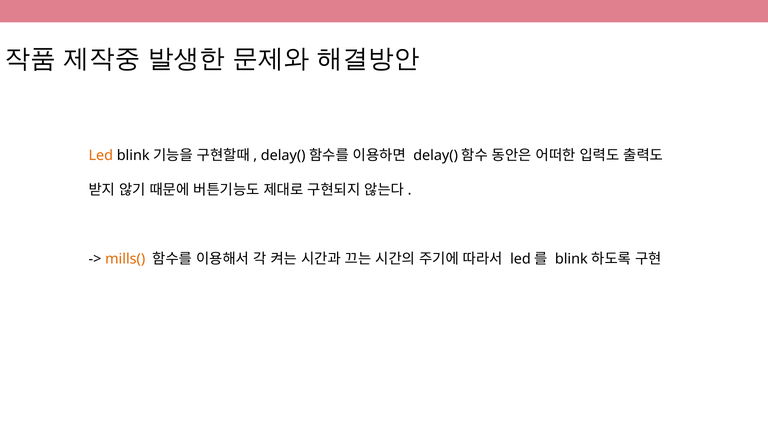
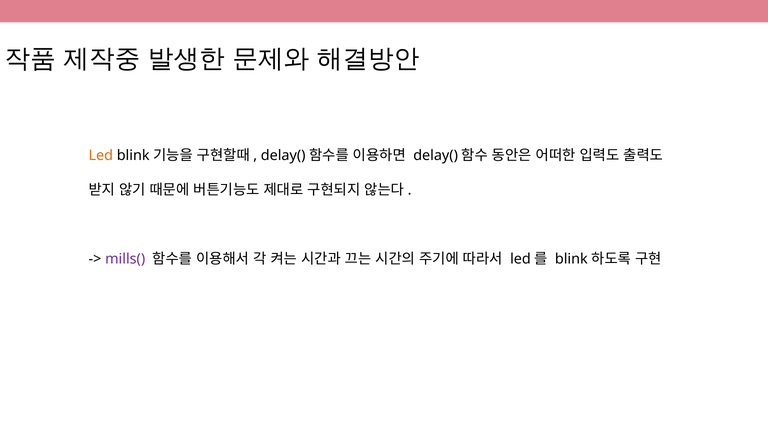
mills( colour: orange -> purple (125, 259)
